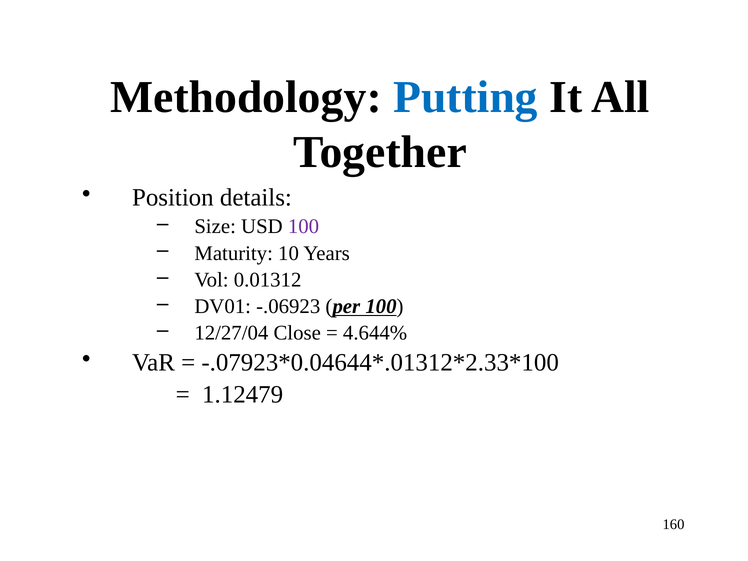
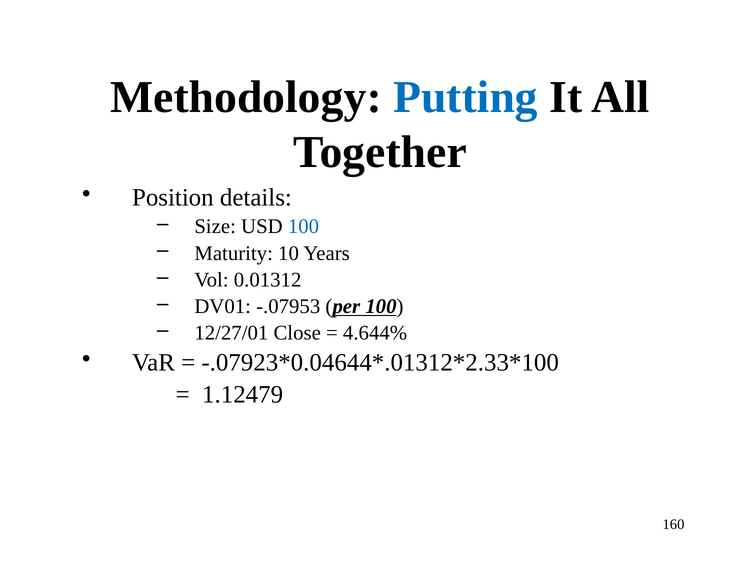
100 colour: purple -> blue (304, 227)
-.06923: -.06923 -> -.07953 (288, 306)
12/27/04: 12/27/04 -> 12/27/01 (231, 333)
